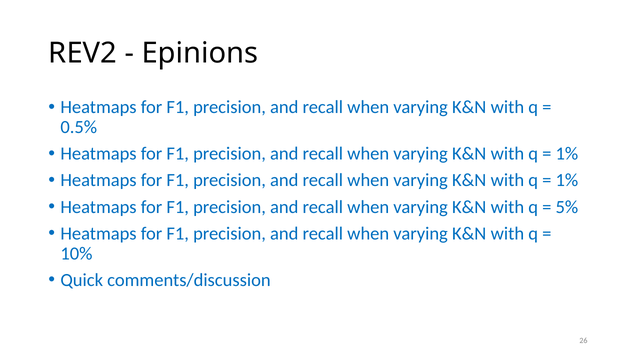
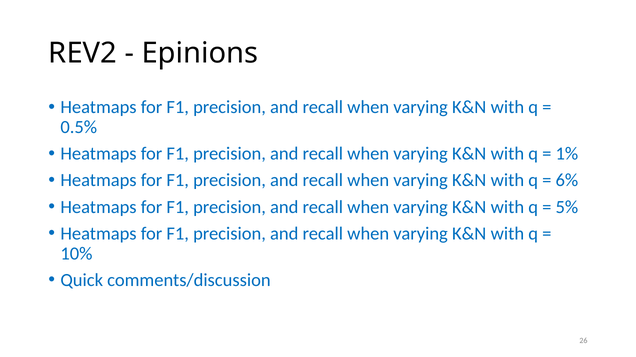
1%: 1% -> 6% (567, 181)
